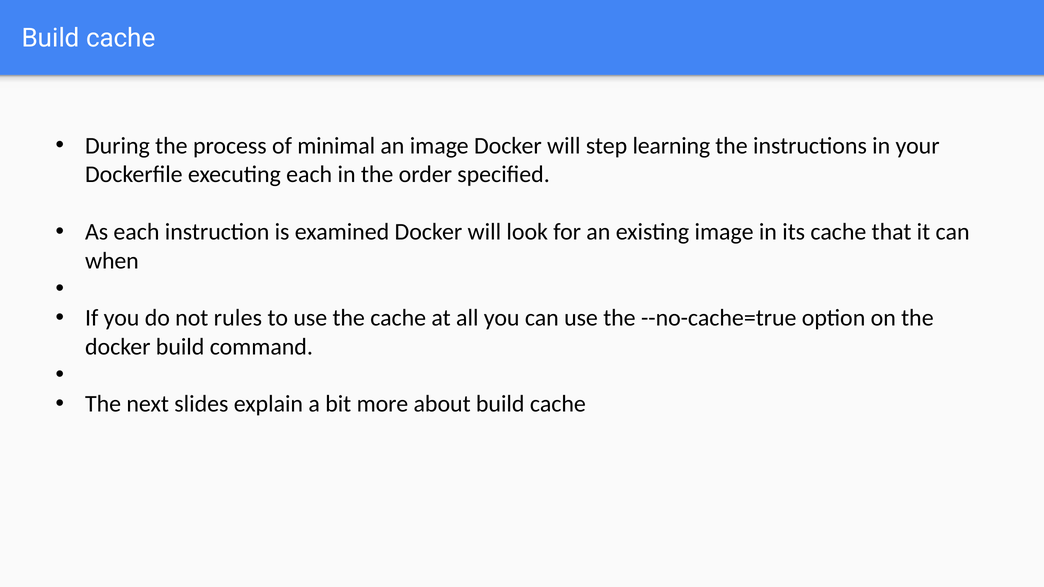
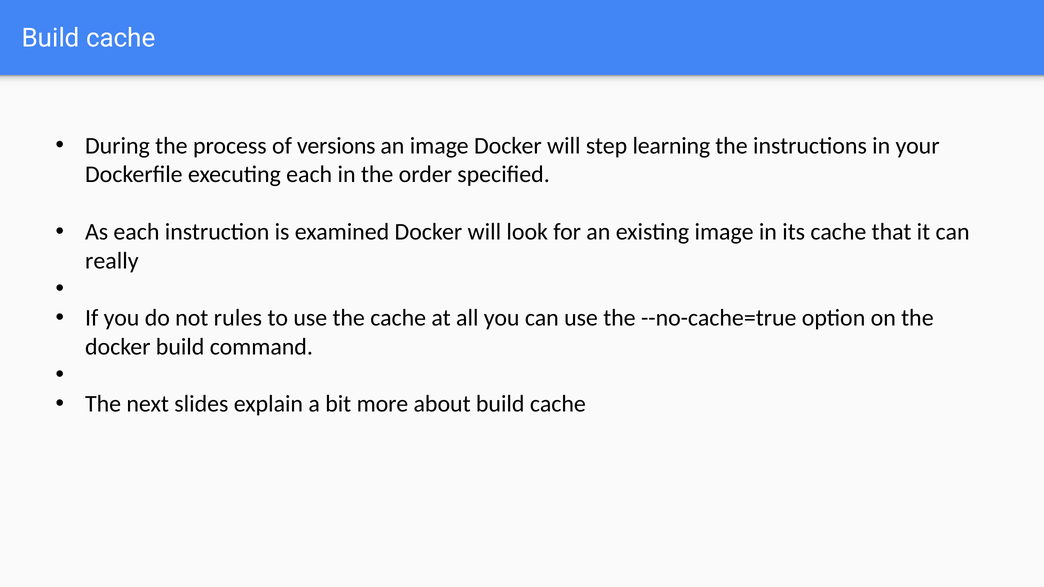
minimal: minimal -> versions (336, 146)
when: when -> really (112, 261)
